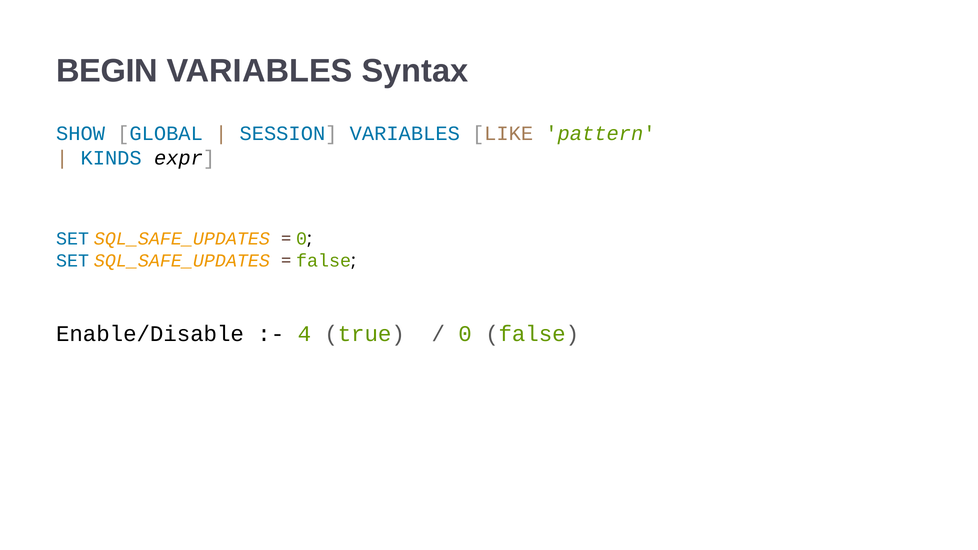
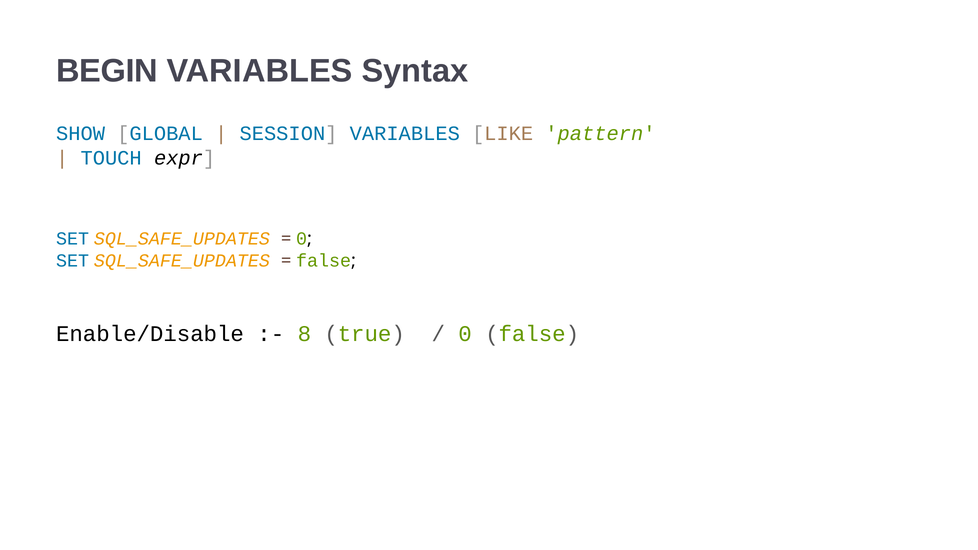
KINDS: KINDS -> TOUCH (111, 158)
4: 4 -> 8 (304, 334)
